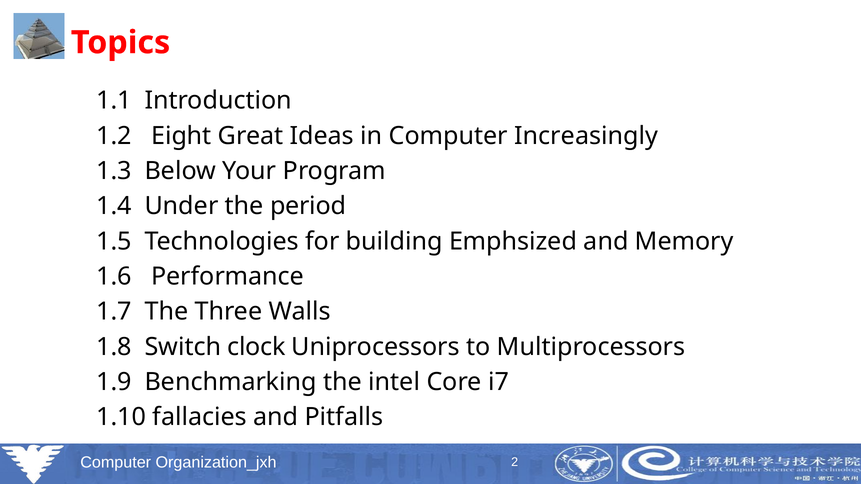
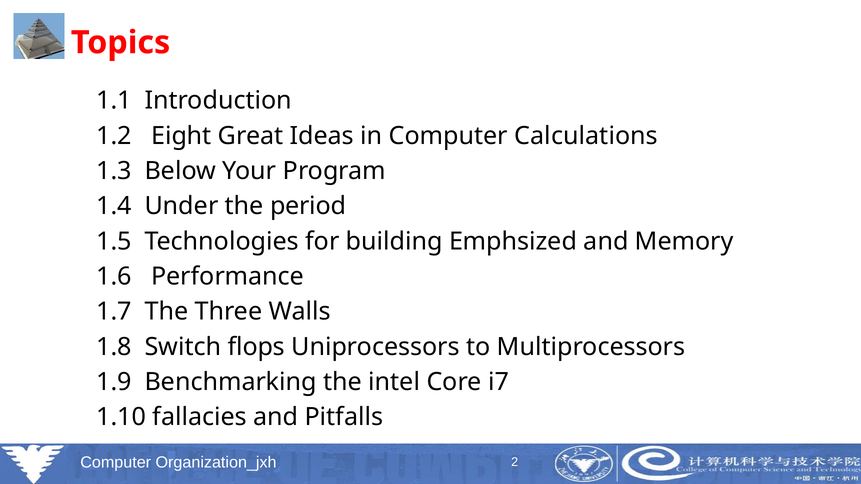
Increasingly: Increasingly -> Calculations (586, 136)
clock: clock -> flops (256, 347)
